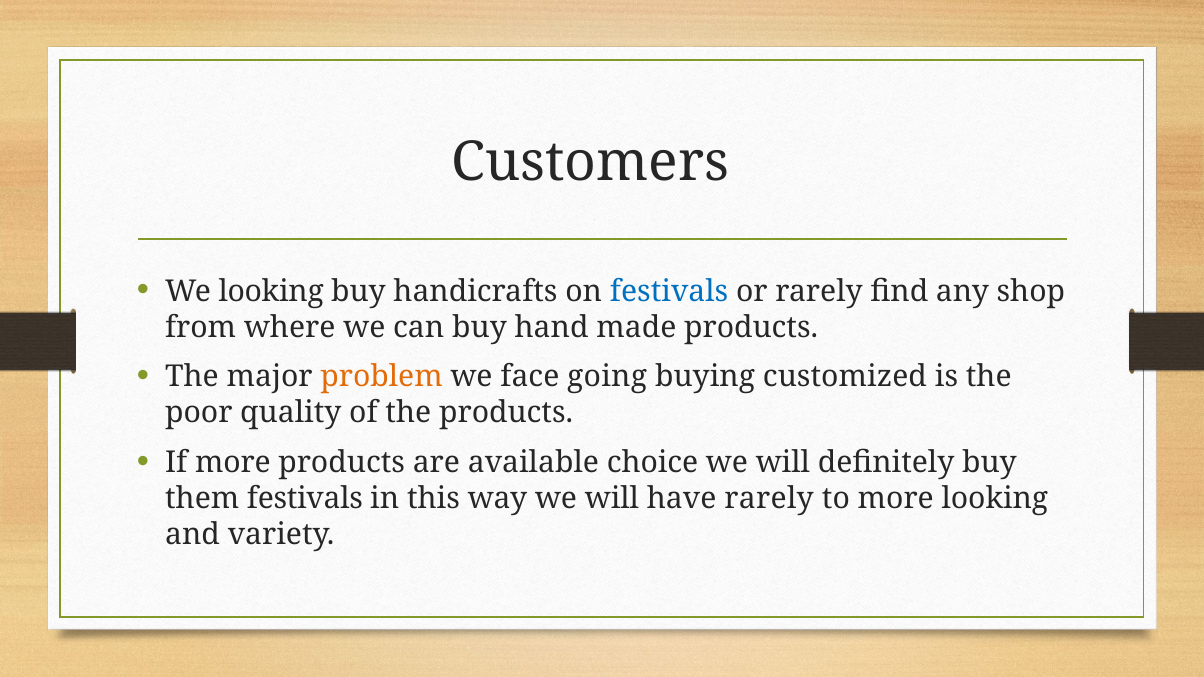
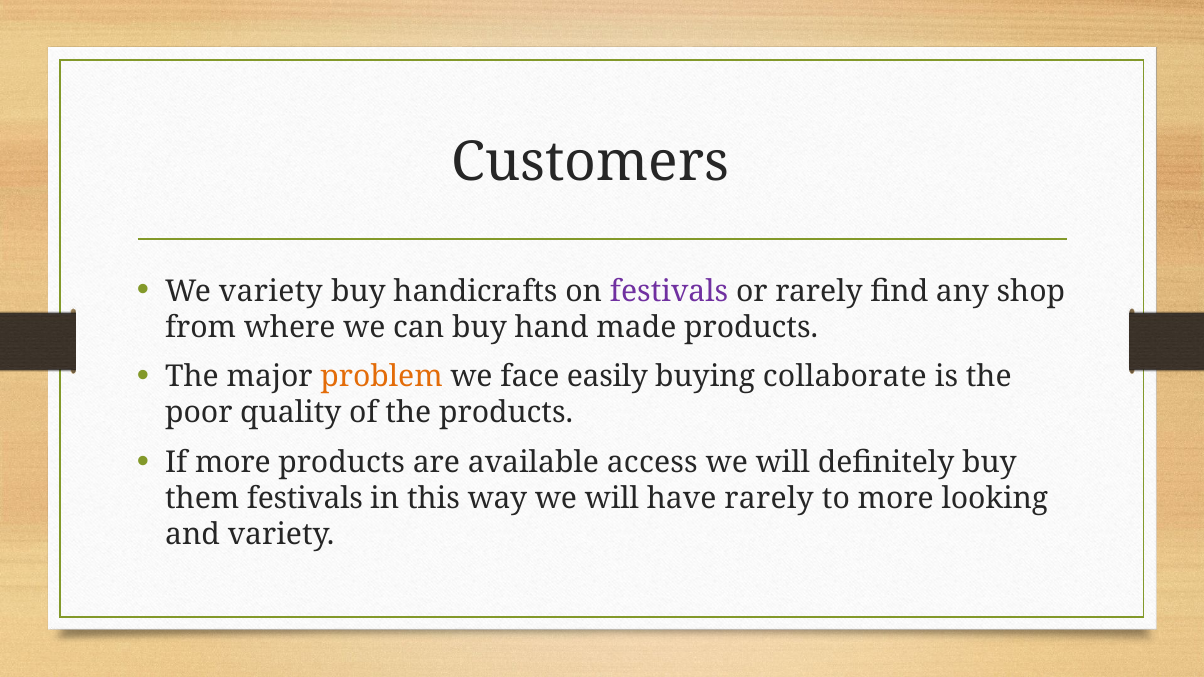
We looking: looking -> variety (271, 291)
festivals colour: blue -> purple (669, 291)
going: going -> easily (607, 377)
customized: customized -> collaborate (845, 377)
choice: choice -> access (652, 463)
